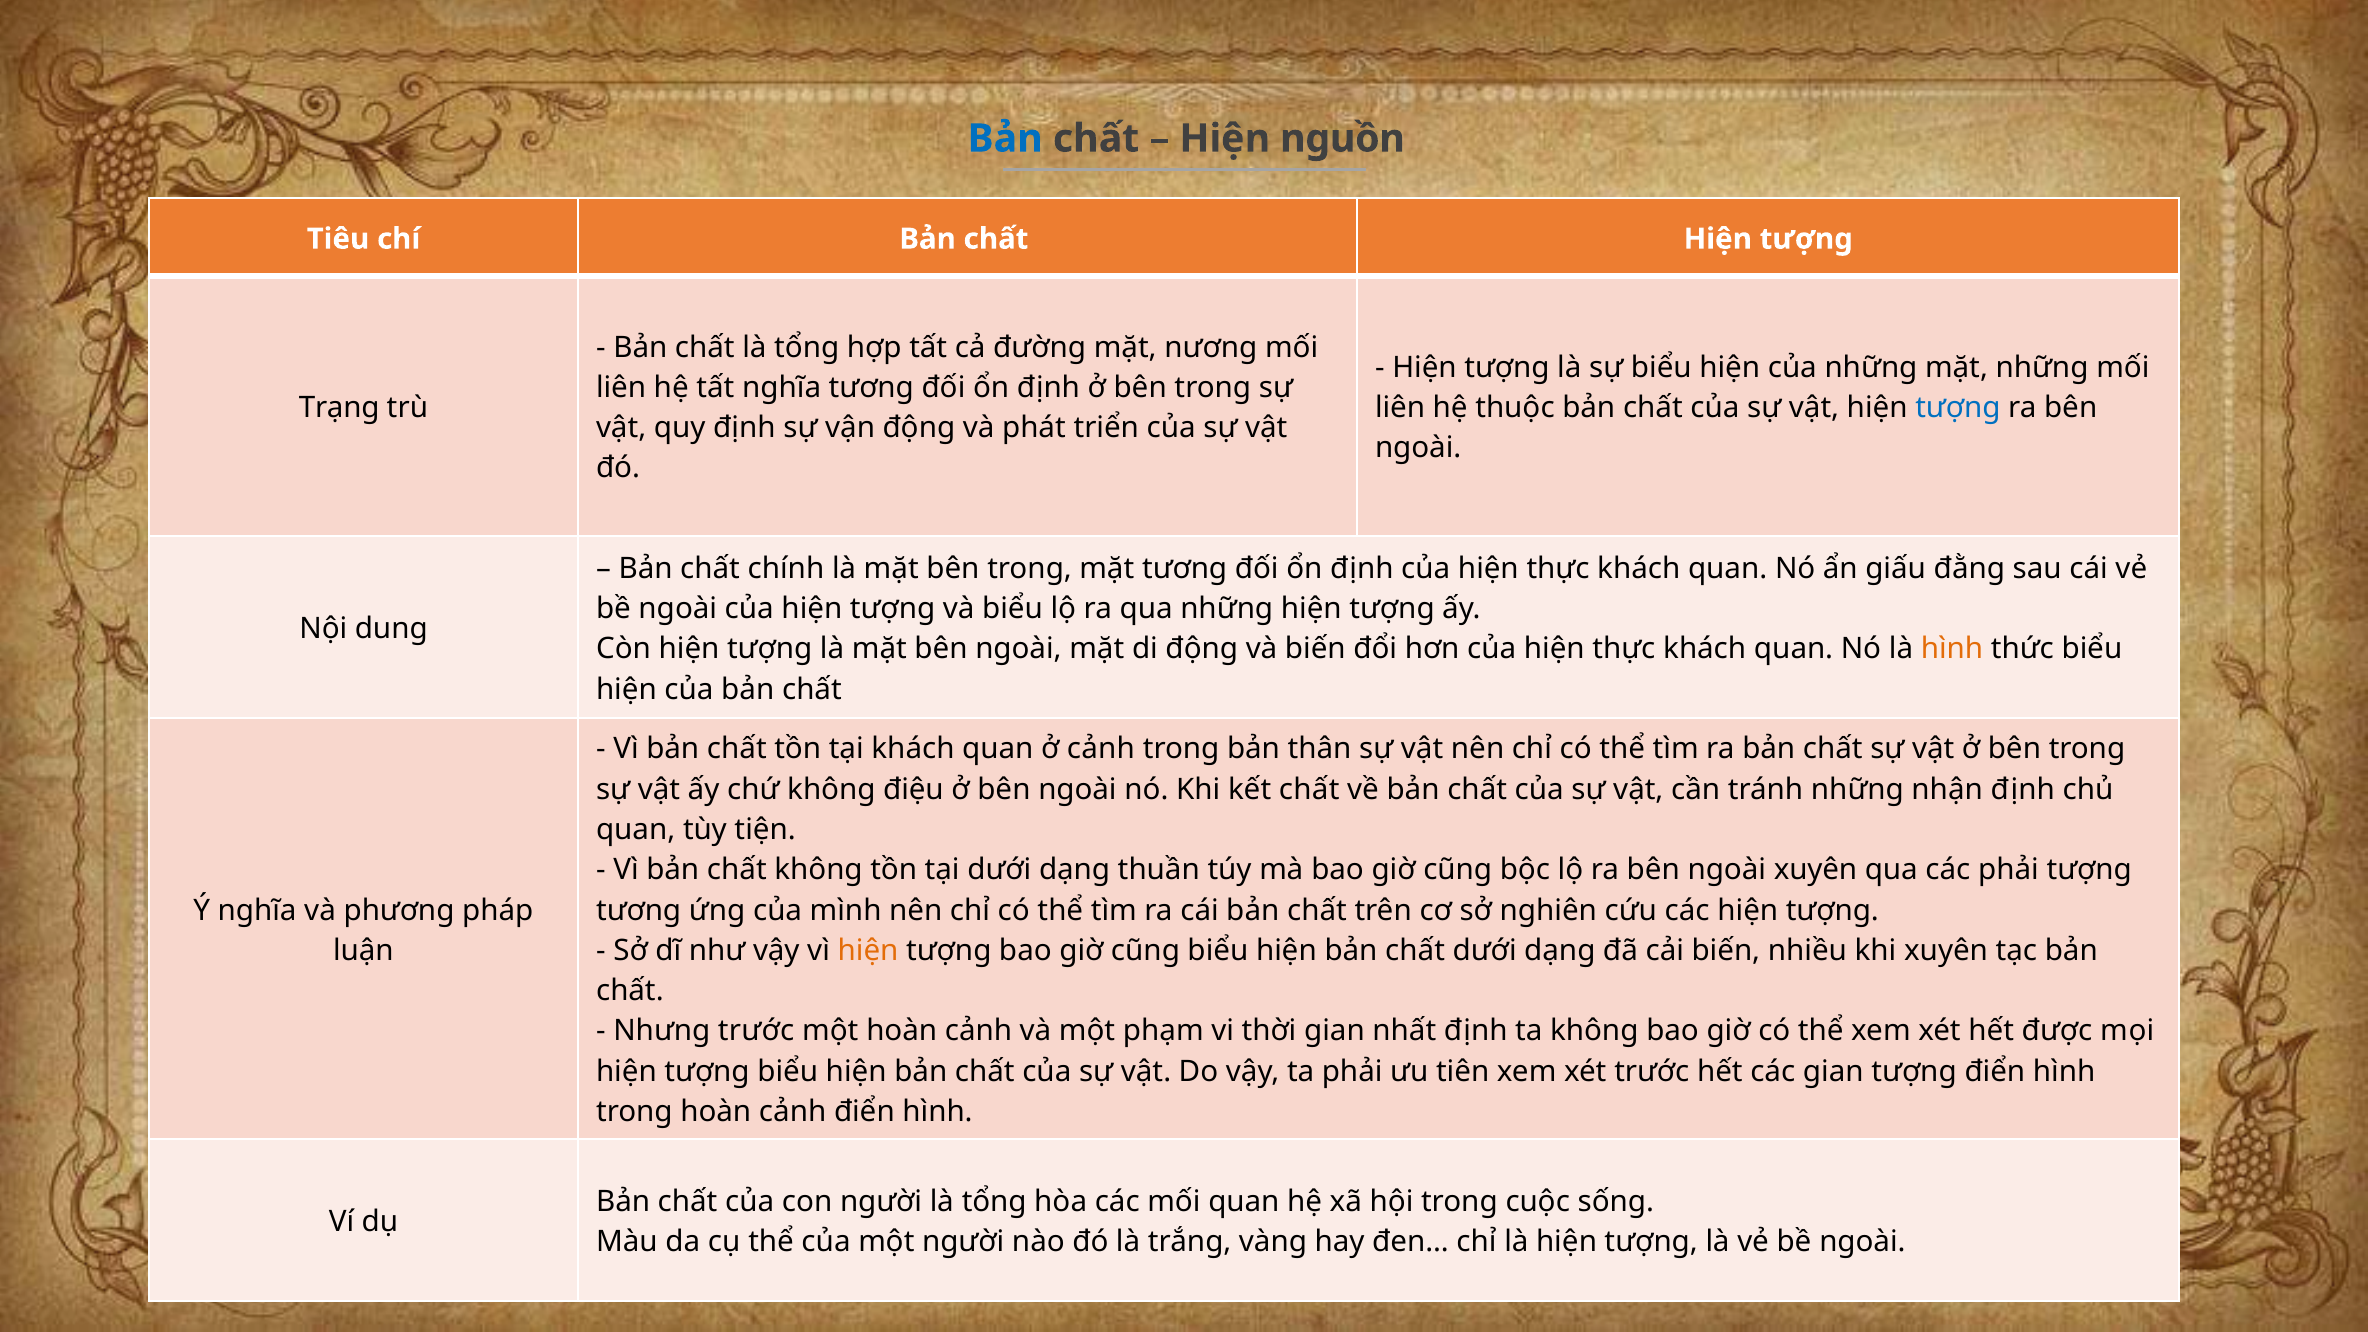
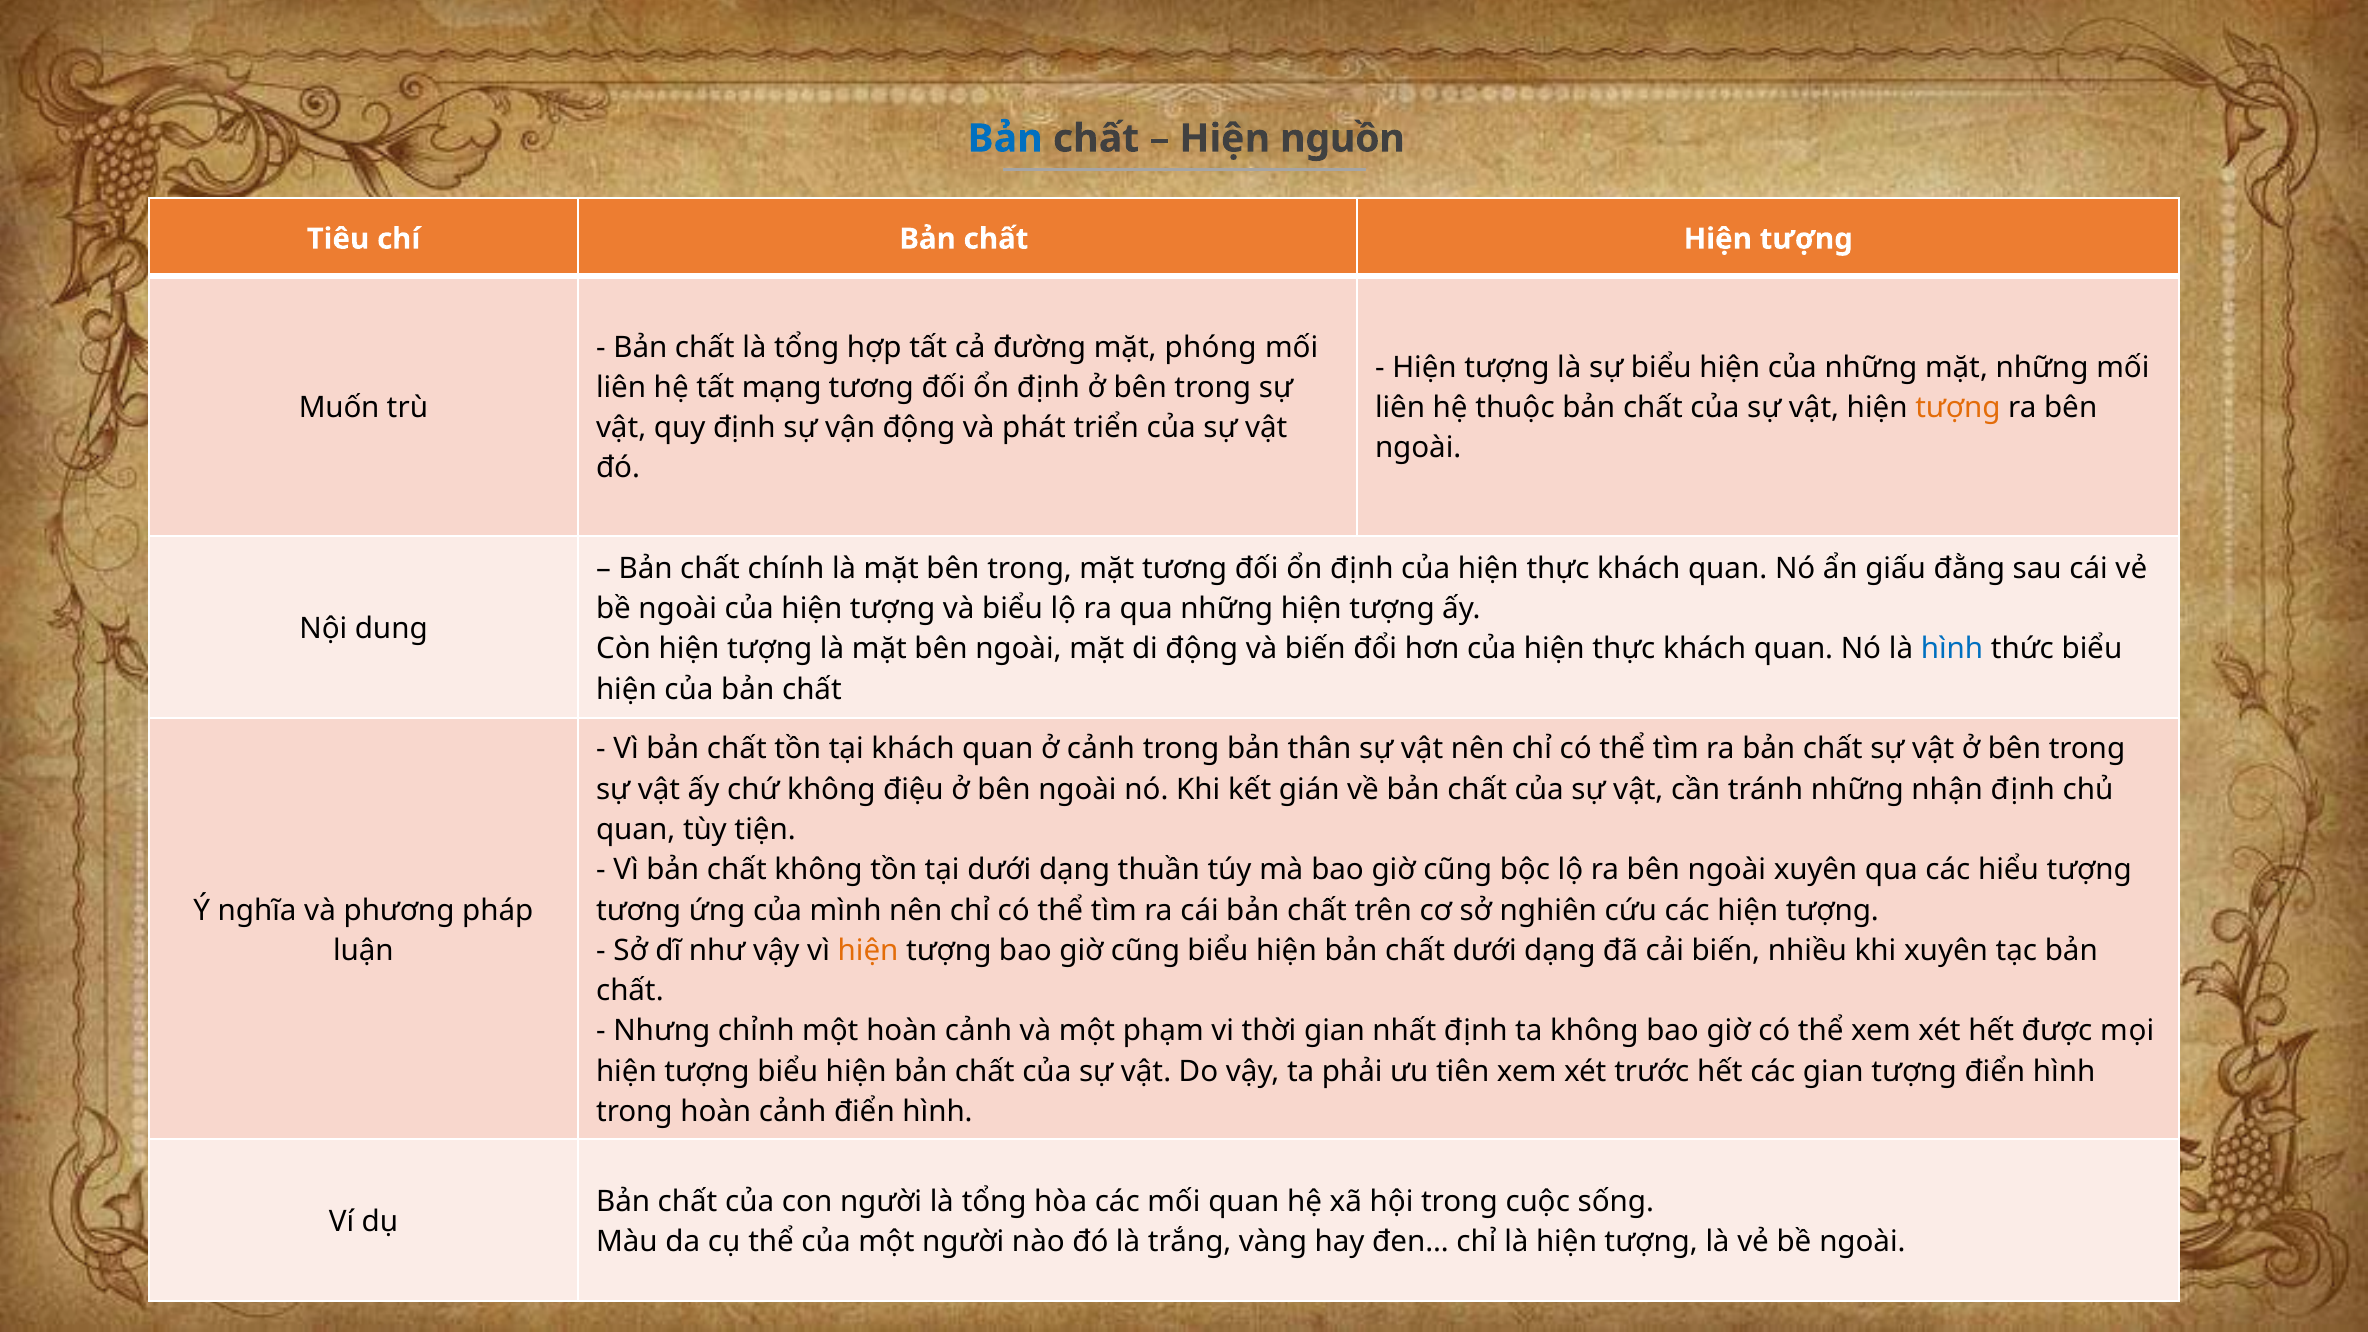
nương: nương -> phóng (1211, 347)
tất nghĩa: nghĩa -> mạng (782, 388)
Trạng: Trạng -> Muốn (339, 408)
tượng colour: blue -> orange (1958, 408)
hình colour: orange -> blue (1952, 649)
kết chất: chất -> gián (1309, 789)
các phải: phải -> hiểu (2008, 870)
Nhưng trước: trước -> chỉnh (756, 1031)
